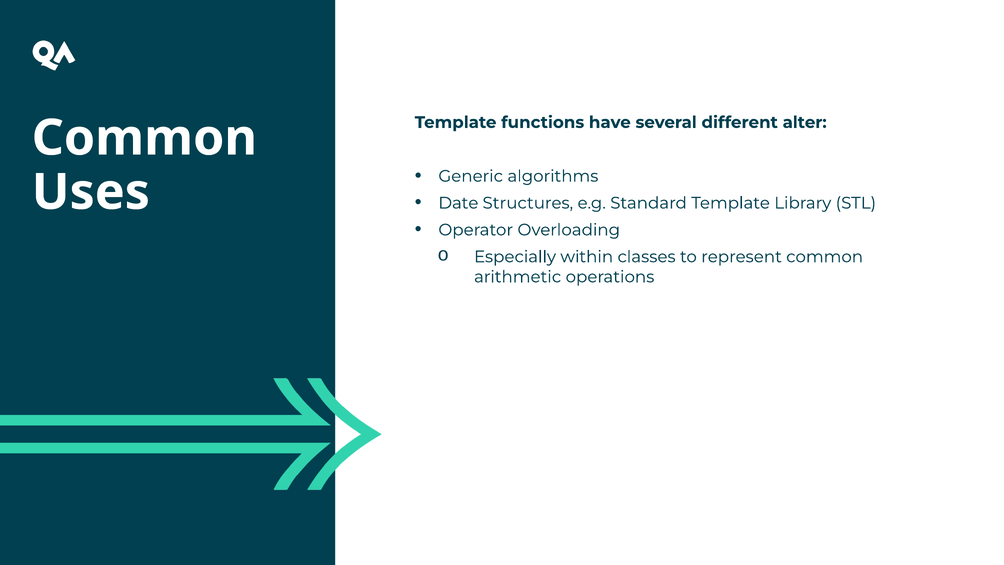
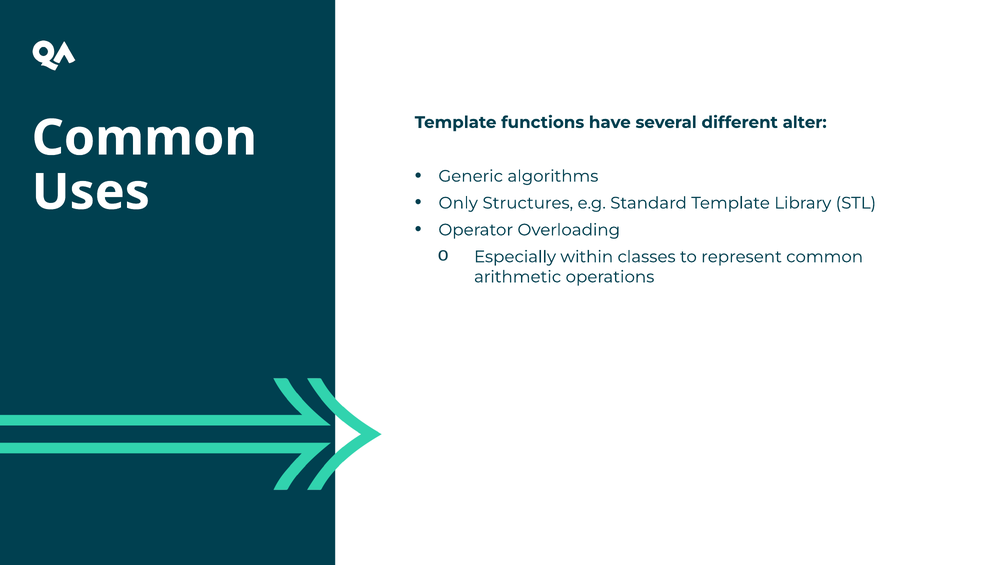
Date: Date -> Only (458, 203)
